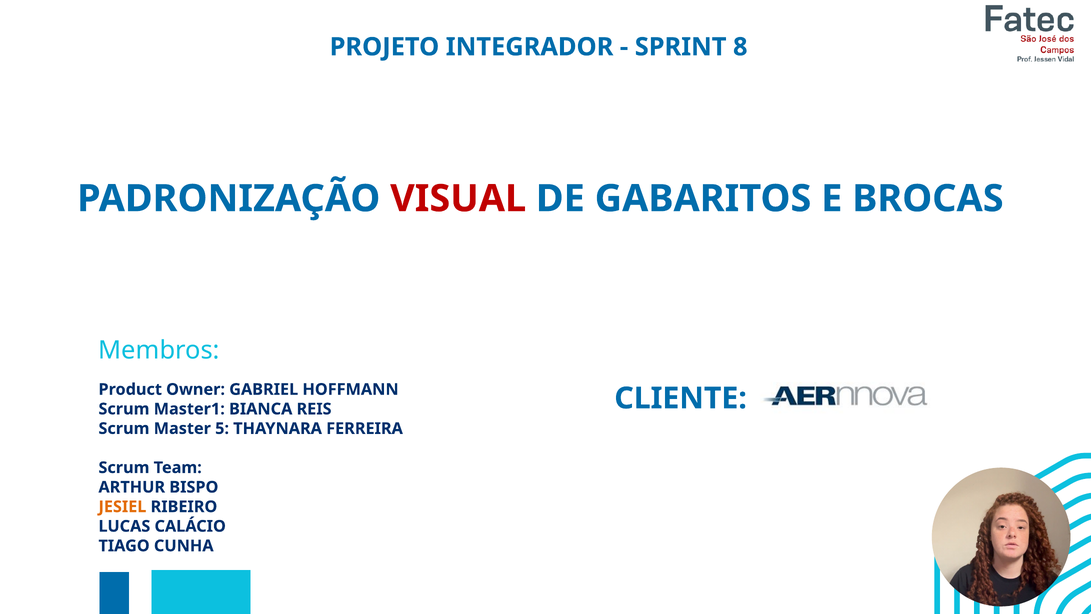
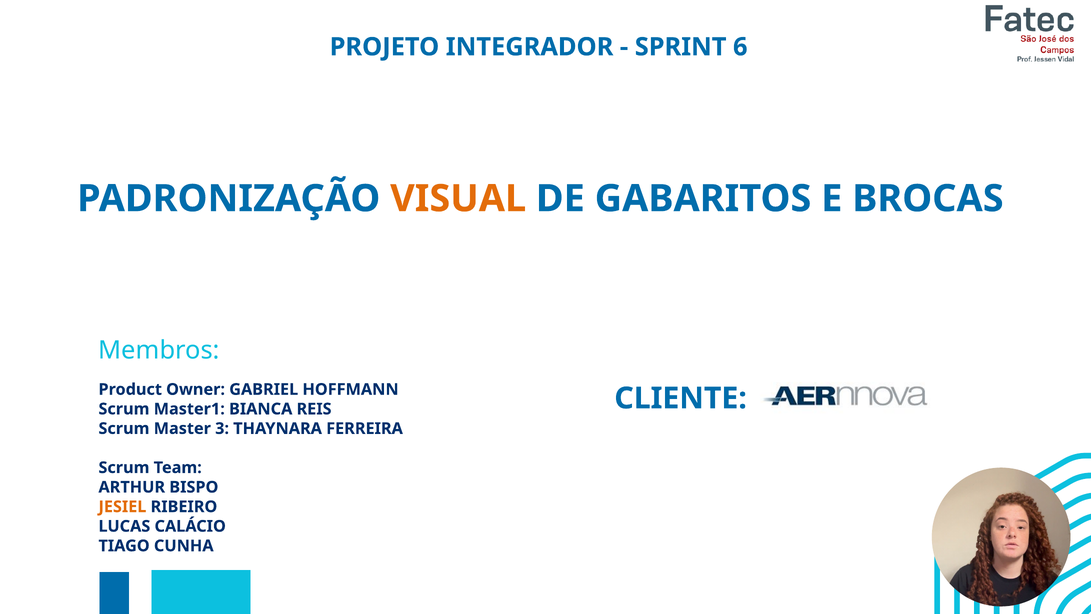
8: 8 -> 6 (740, 47)
VISUAL colour: red -> orange (458, 199)
5: 5 -> 3 (222, 428)
